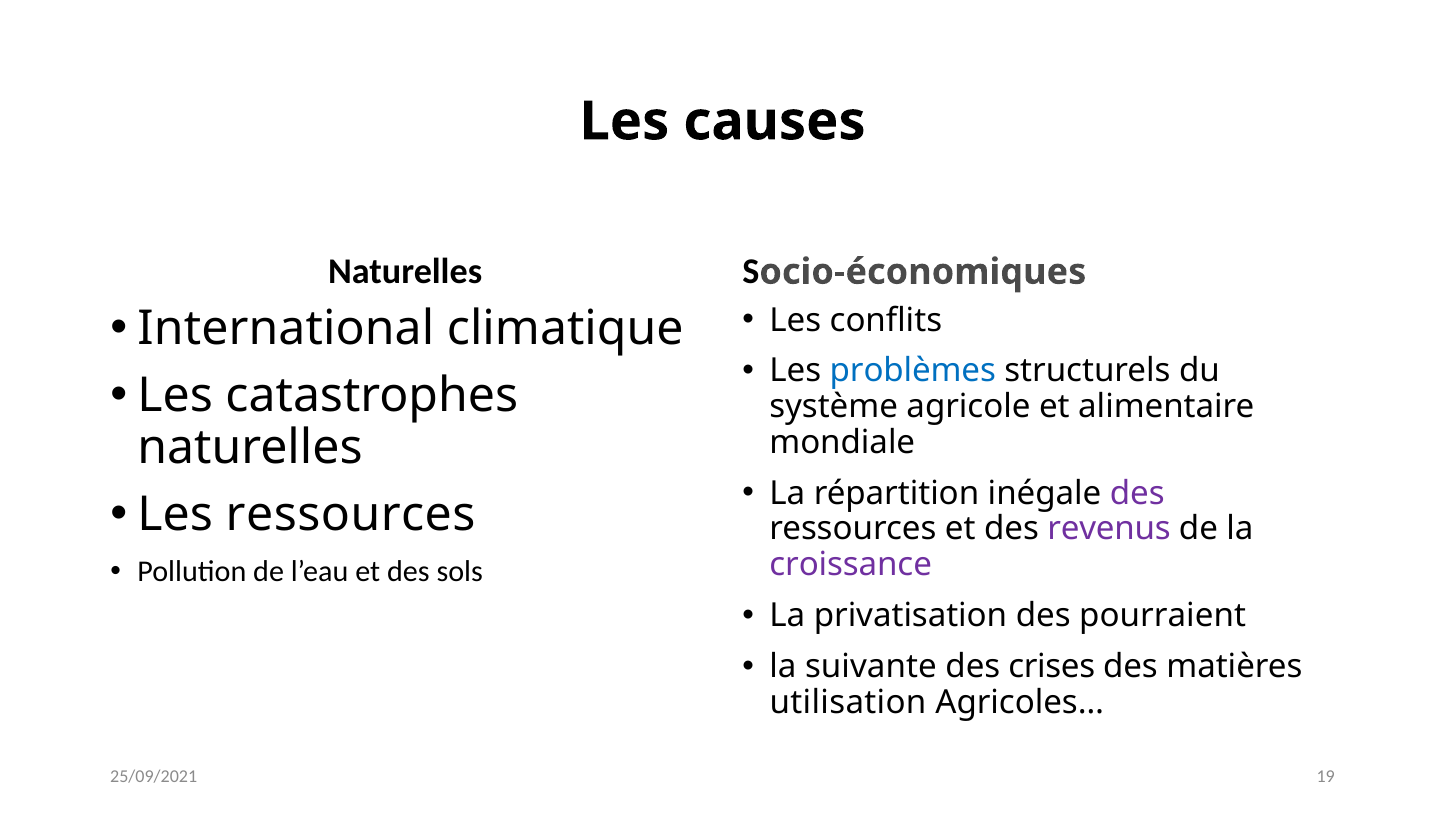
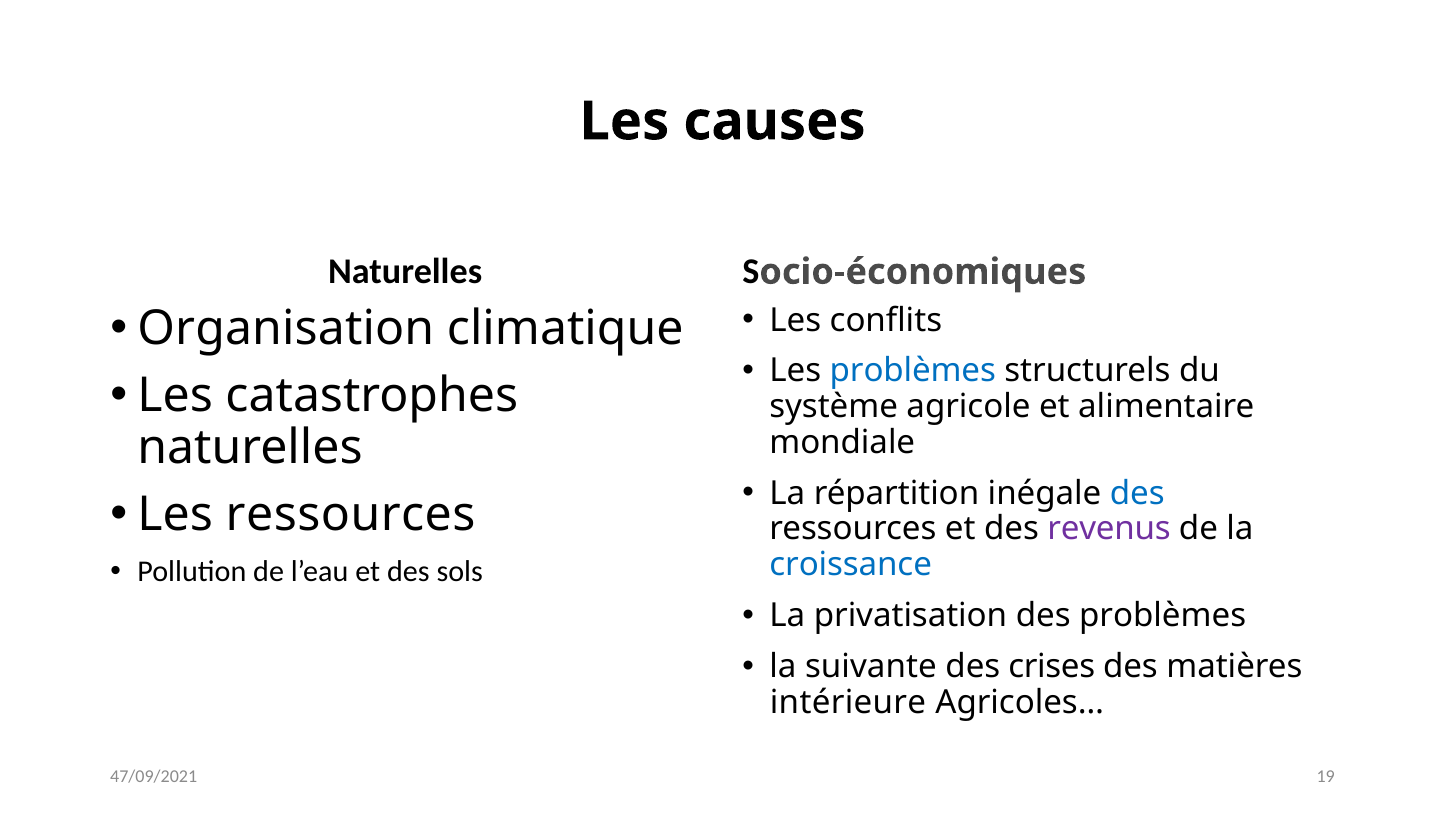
International: International -> Organisation (286, 328)
des colour: purple -> blue (1137, 493)
croissance colour: purple -> blue (851, 565)
des pourraient: pourraient -> problèmes (1163, 615)
utilisation: utilisation -> intérieure (848, 702)
25/09/2021: 25/09/2021 -> 47/09/2021 (154, 776)
